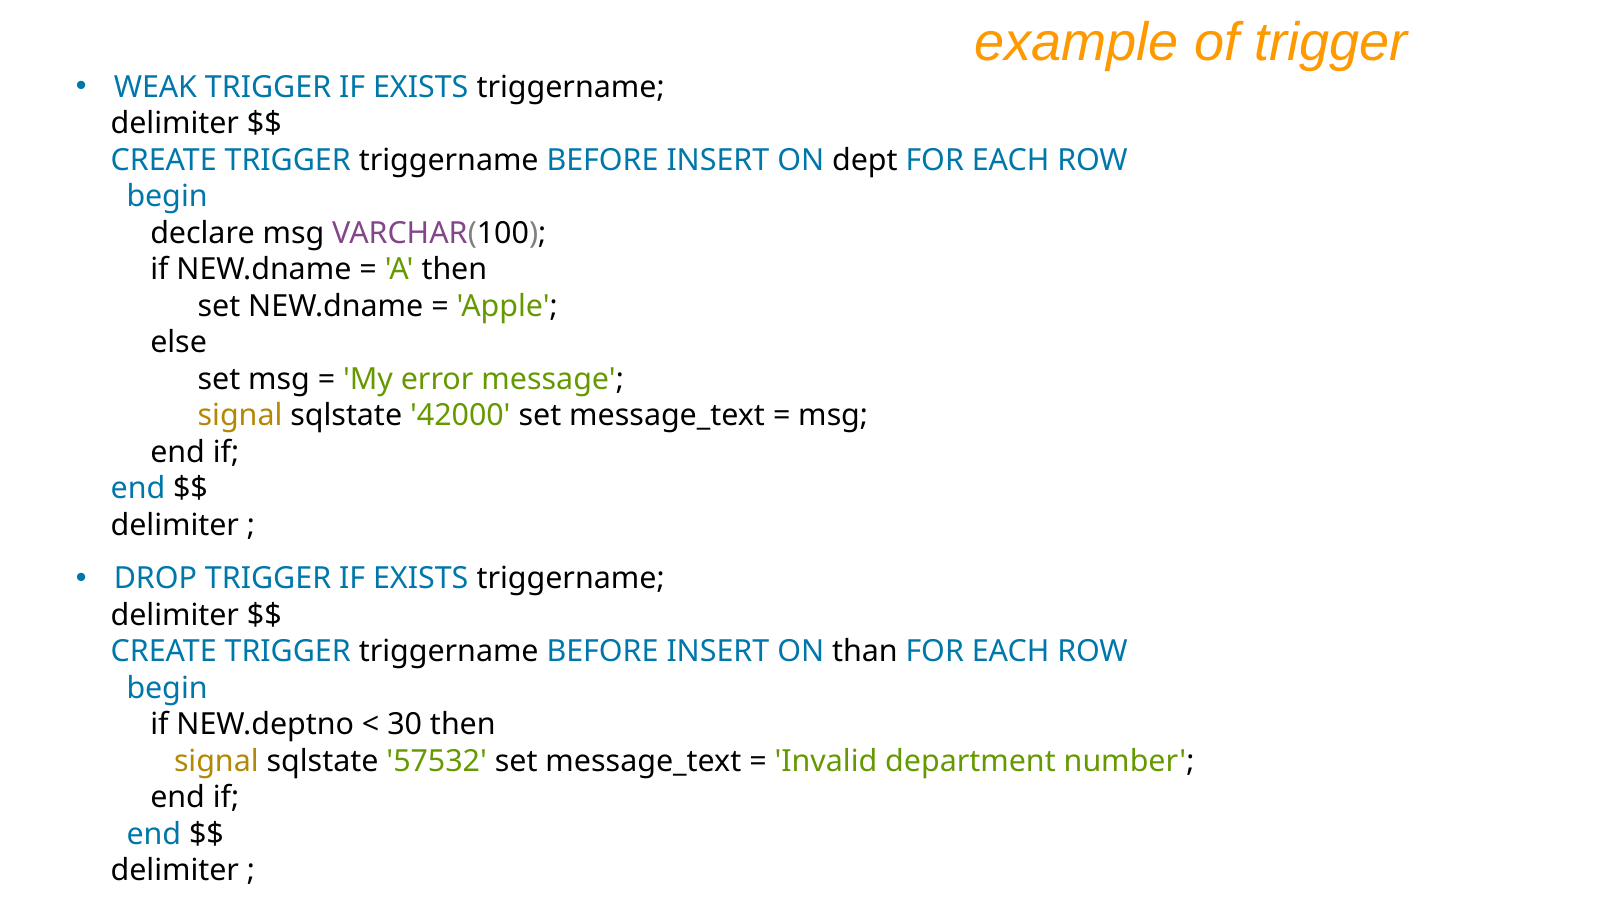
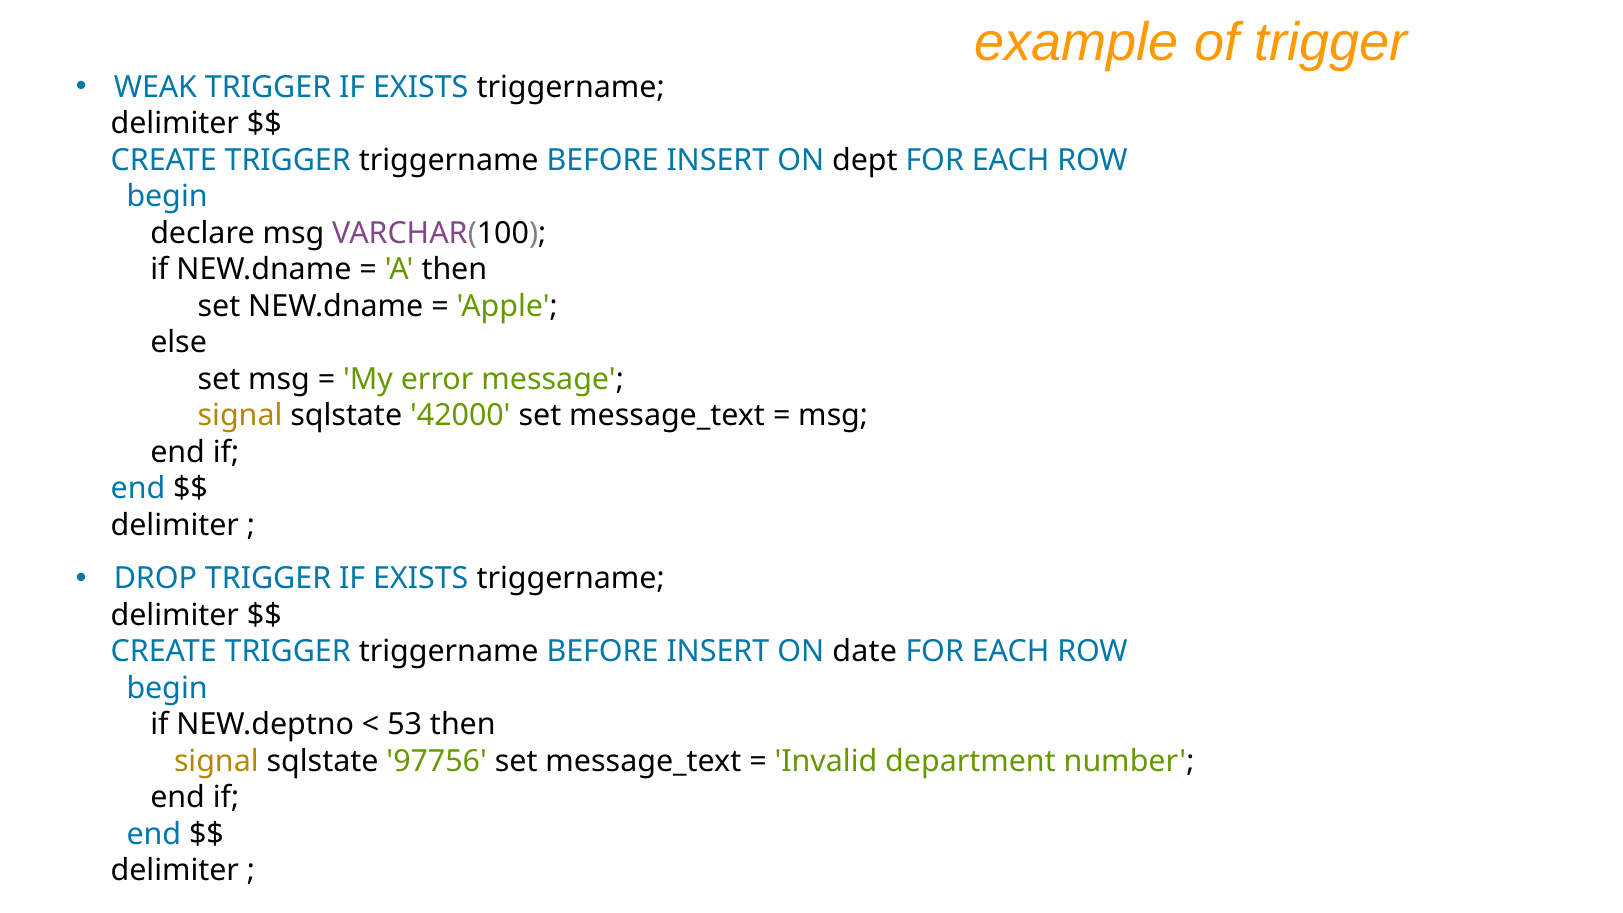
than: than -> date (865, 652)
30: 30 -> 53 (405, 725)
57532: 57532 -> 97756 (437, 761)
